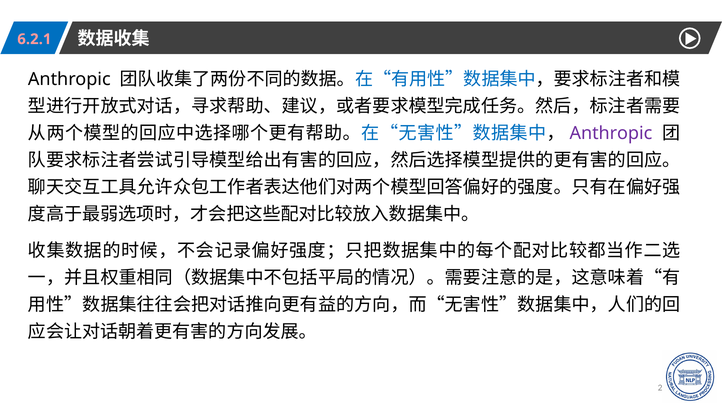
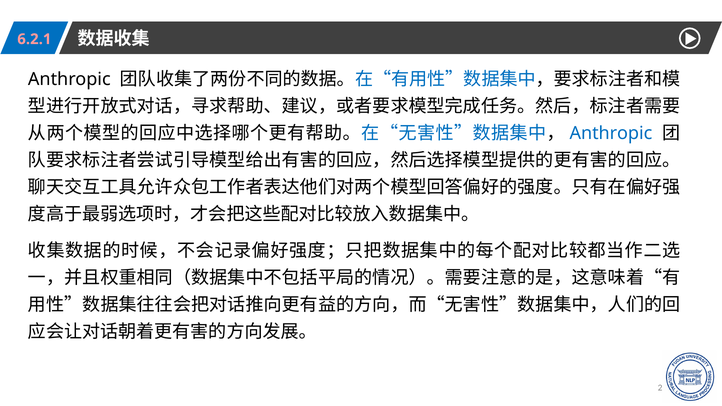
Anthropic colour: purple -> blue (611, 133)
